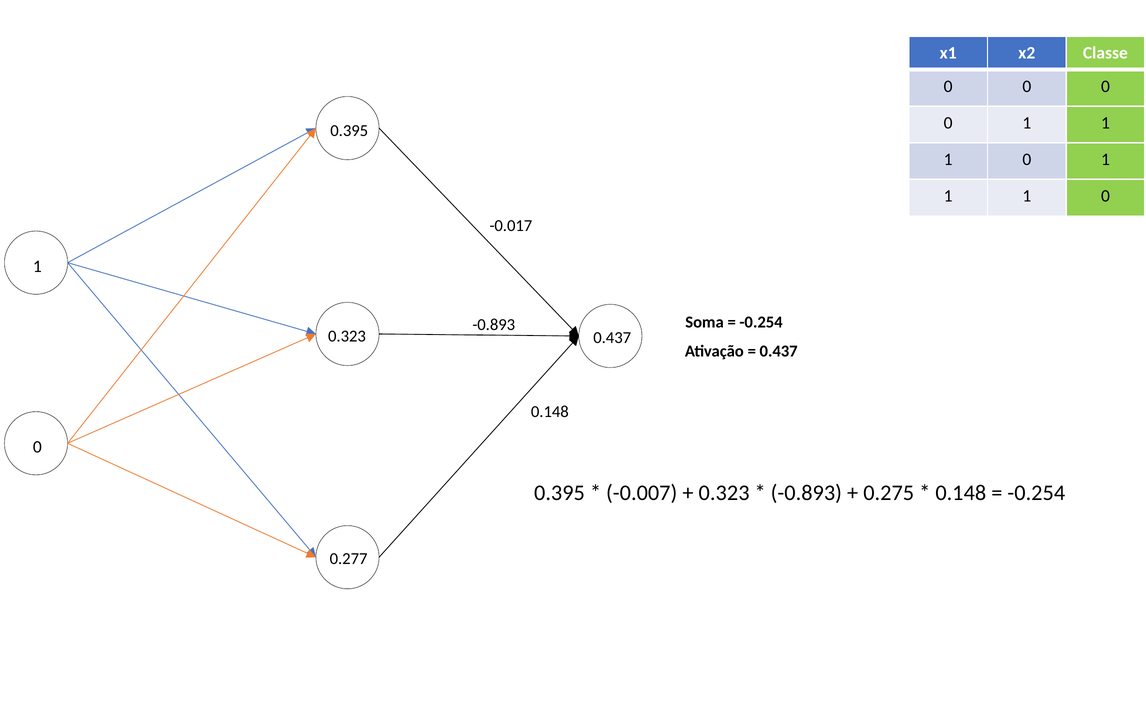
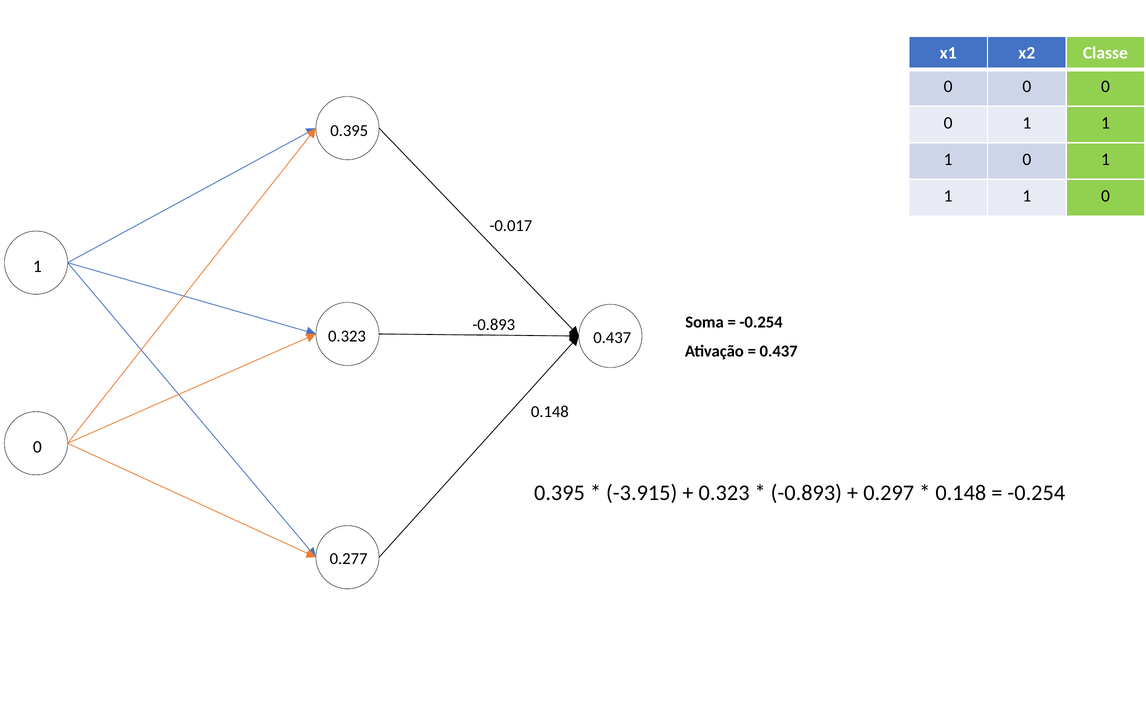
-0.007: -0.007 -> -3.915 (642, 492)
0.275: 0.275 -> 0.297 (889, 492)
